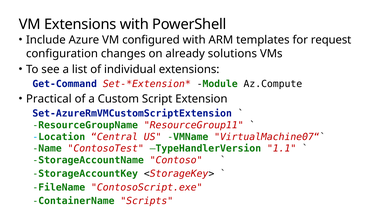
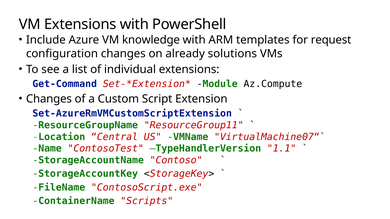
configured: configured -> knowledge (151, 40)
Practical: Practical -> Changes (49, 99)
